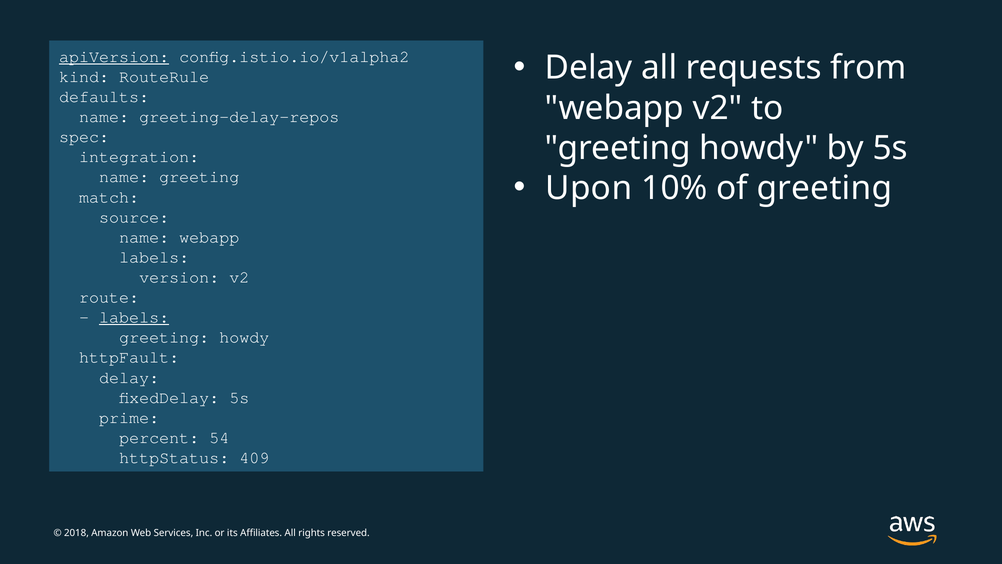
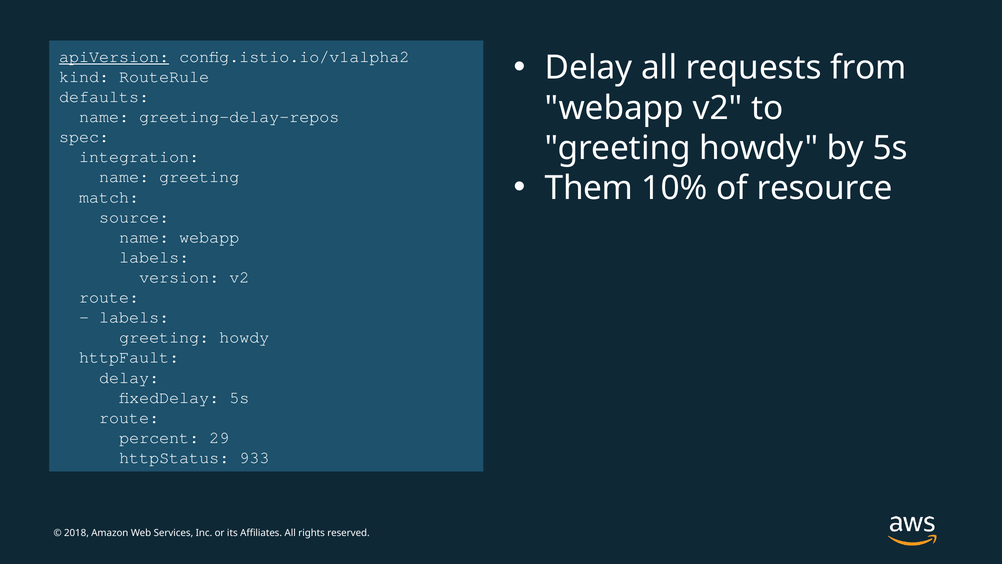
Upon: Upon -> Them (589, 188)
of greeting: greeting -> resource (825, 188)
labels underline: present -> none (134, 317)
prime: prime -> route (129, 417)
54: 54 -> 29 (219, 437)
409: 409 -> 933 (254, 457)
